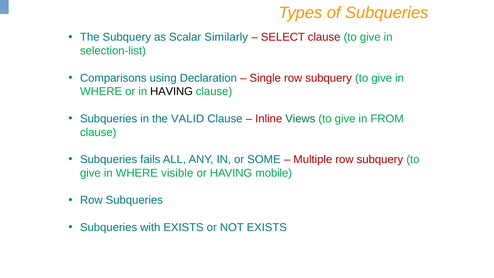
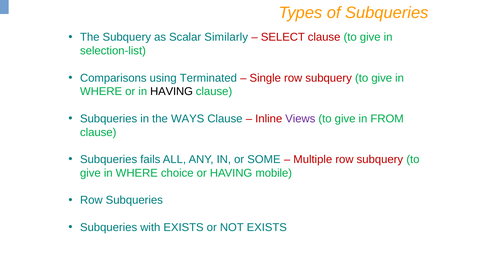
Declaration: Declaration -> Terminated (208, 78)
VALID: VALID -> WAYS (188, 119)
Views colour: green -> purple (300, 119)
visible: visible -> choice (177, 173)
